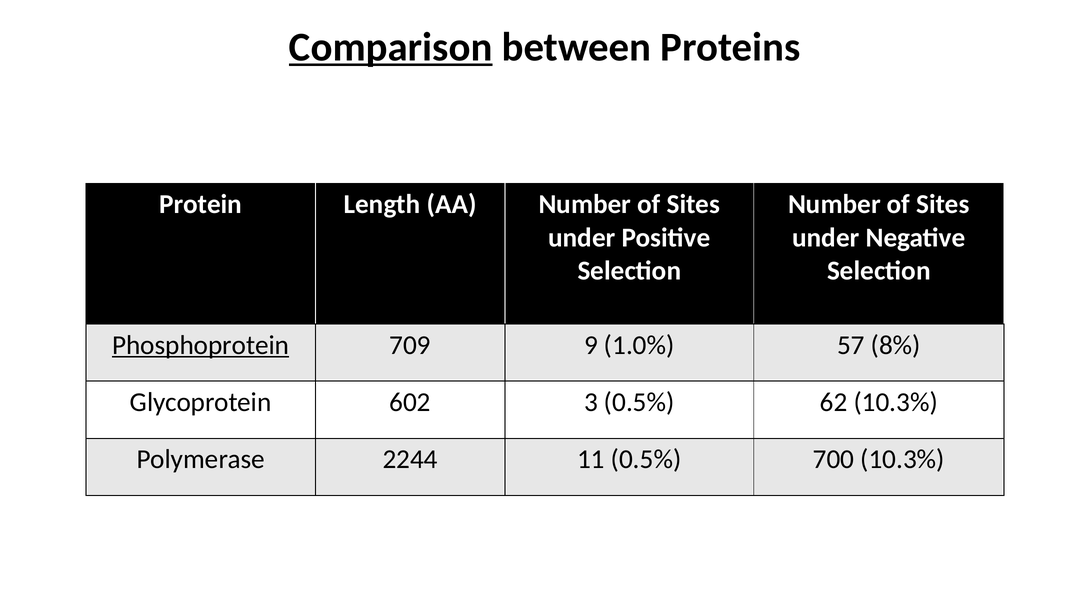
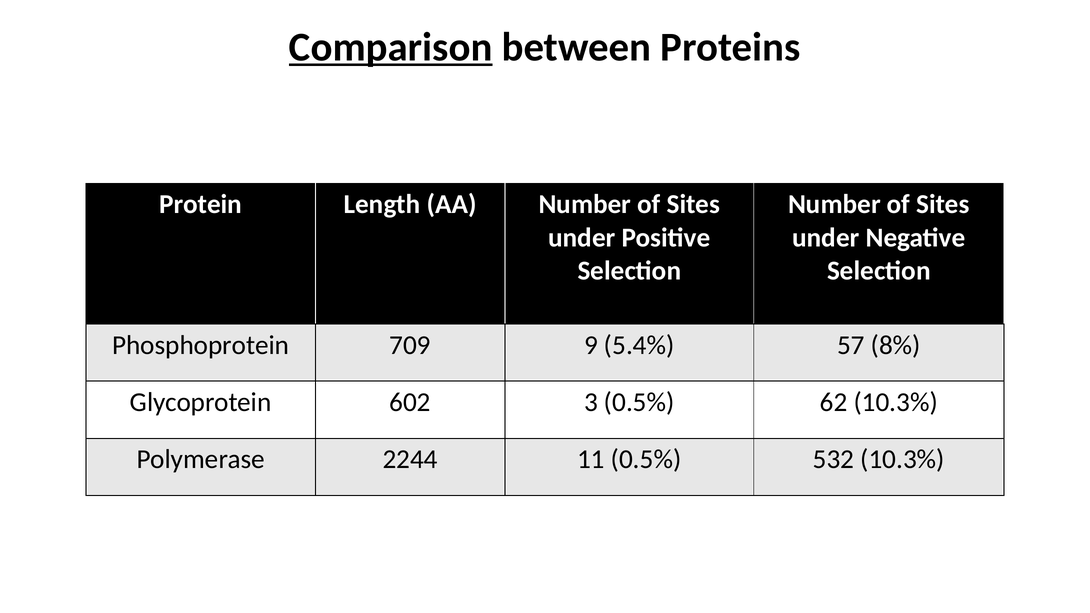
Phosphoprotein underline: present -> none (201, 345)
1.0%: 1.0% -> 5.4% (639, 345)
700: 700 -> 532 (834, 459)
